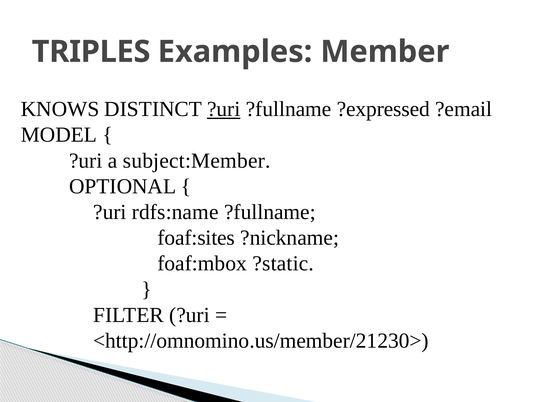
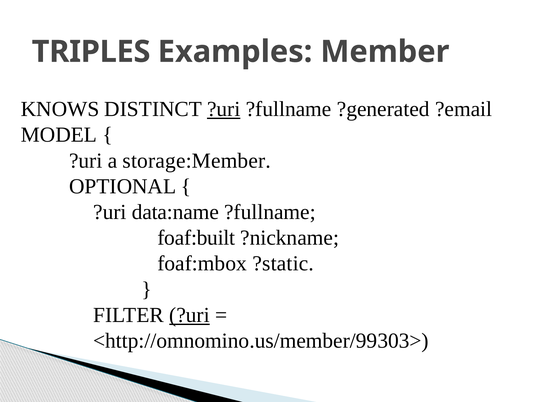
?expressed: ?expressed -> ?generated (383, 109)
subject:Member: subject:Member -> storage:Member (197, 161)
rdfs:name: rdfs:name -> data:name (175, 212)
foaf:sites: foaf:sites -> foaf:built (196, 238)
?uri underline: none -> present (189, 315)
<http://omnomino.us/member/21230>: <http://omnomino.us/member/21230> -> <http://omnomino.us/member/99303> (261, 341)
